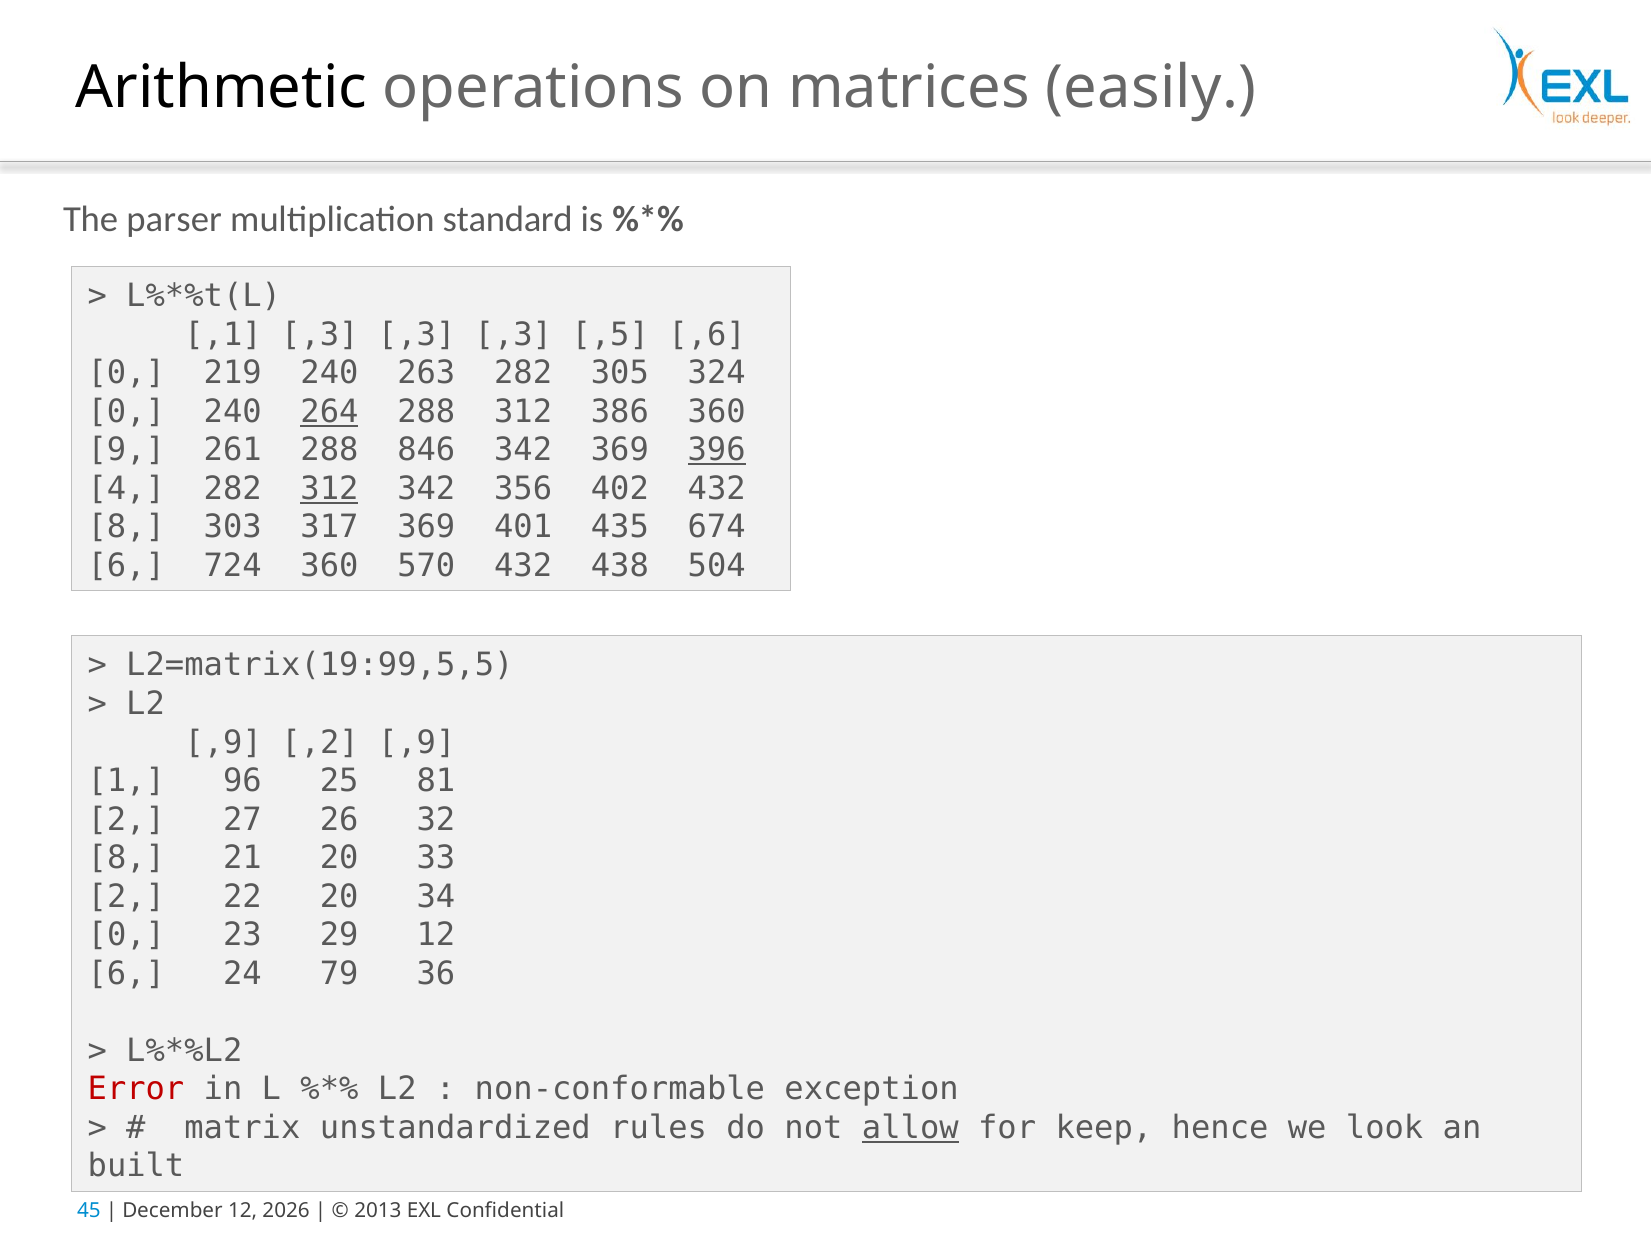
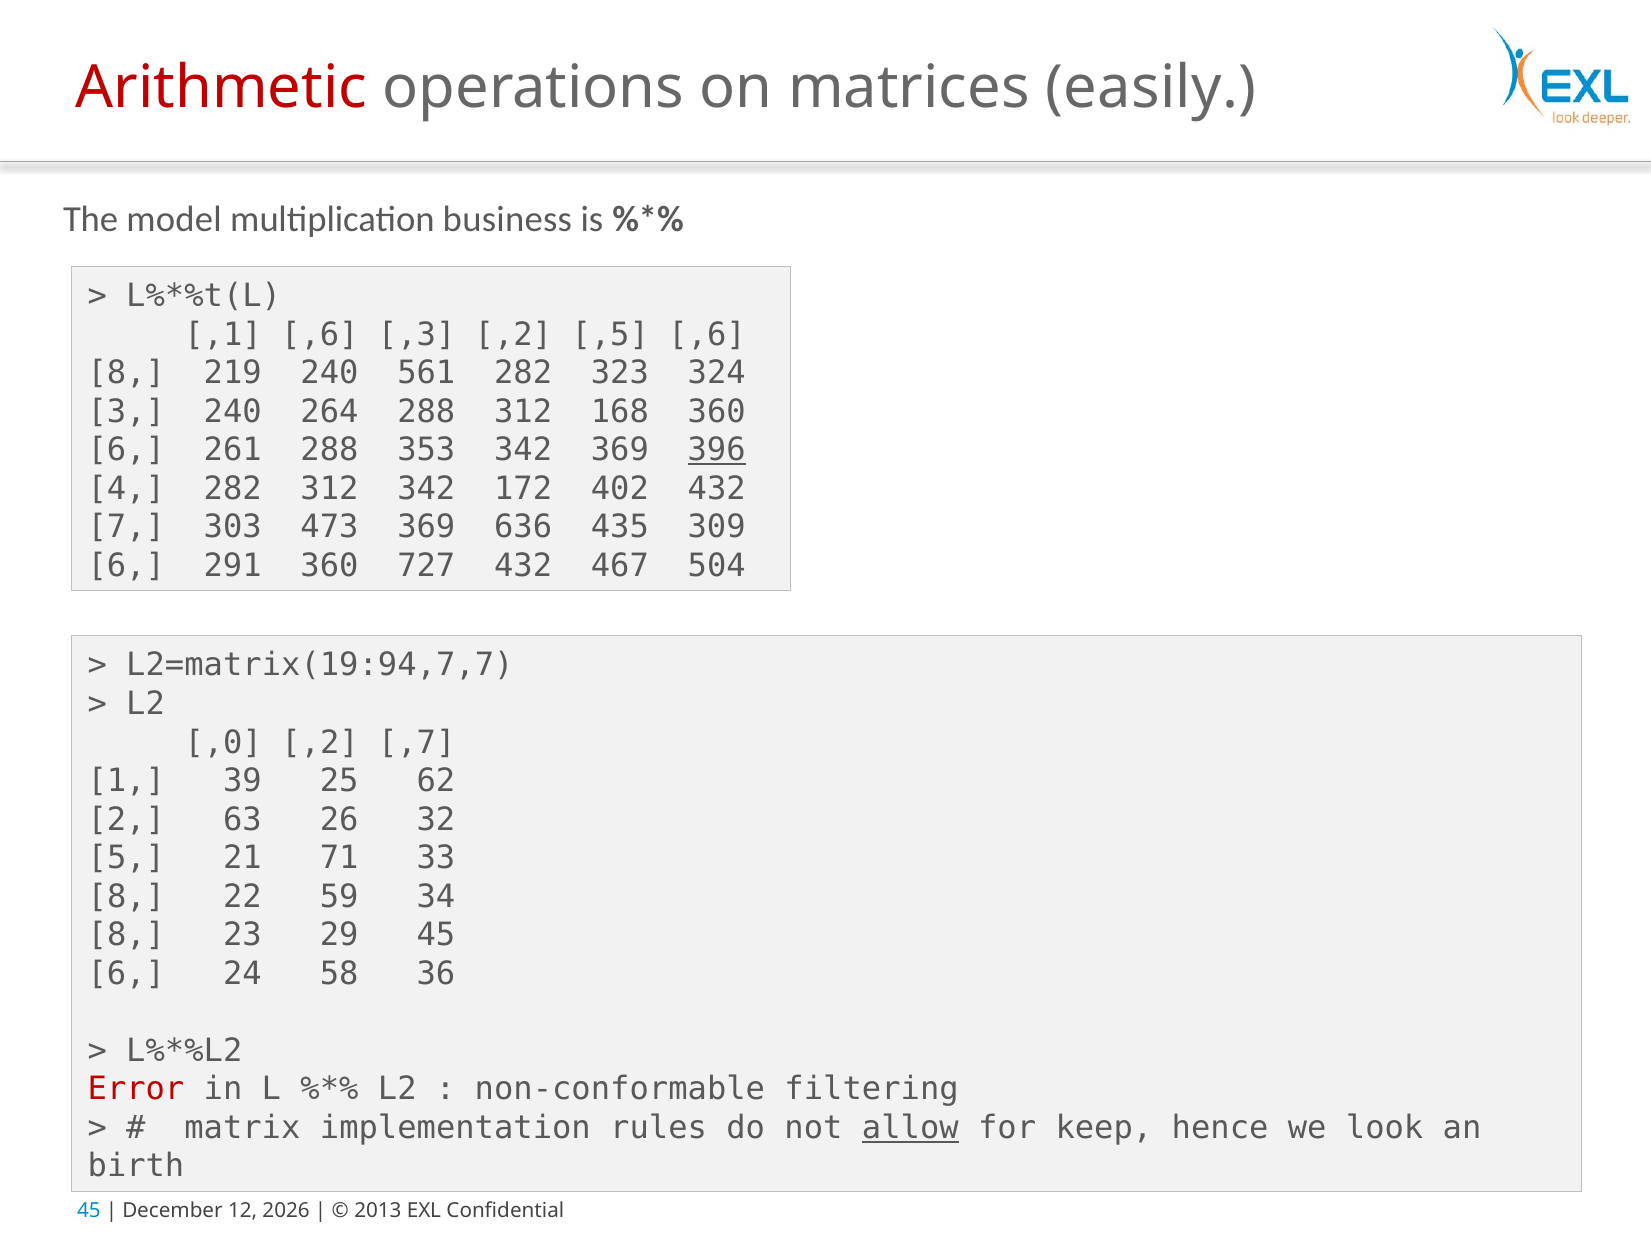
Arithmetic colour: black -> red (221, 88)
parser: parser -> model (174, 219)
standard: standard -> business (507, 219)
,1 ,3: ,3 -> ,6 (320, 335)
,3: ,3 -> ,2 (513, 335)
0: 0 -> 8 (126, 373)
263: 263 -> 561 (426, 373)
305: 305 -> 323 (620, 373)
0: 0 -> 3 (126, 412)
264 underline: present -> none (329, 412)
386: 386 -> 168 (620, 412)
9: 9 -> 6 (126, 450)
846: 846 -> 353 (426, 450)
312 underline: present -> none (329, 489)
356: 356 -> 172 (523, 489)
8: 8 -> 7 (126, 527)
317: 317 -> 473 (329, 527)
401: 401 -> 636 (523, 527)
674: 674 -> 309 (717, 527)
724: 724 -> 291 (233, 566)
570: 570 -> 727 (426, 566)
438: 438 -> 467 (620, 566)
L2=matrix(19:99,5,5: L2=matrix(19:99,5,5 -> L2=matrix(19:94,7,7 (320, 665)
,9: ,9 -> ,0 (223, 743)
,2 ,9: ,9 -> ,7 (417, 743)
96: 96 -> 39 (242, 781)
81: 81 -> 62 (436, 781)
27: 27 -> 63 (242, 820)
8: 8 -> 5 (126, 858)
21 20: 20 -> 71 (339, 858)
2: 2 -> 8 (126, 897)
22 20: 20 -> 59 (339, 897)
0: 0 -> 8 (126, 935)
29 12: 12 -> 45 (436, 935)
79: 79 -> 58 (339, 974)
exception: exception -> filtering (872, 1089)
unstandardized: unstandardized -> implementation (455, 1128)
built: built -> birth (136, 1167)
